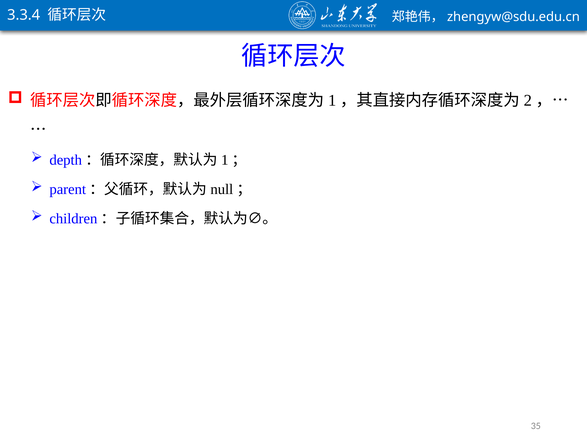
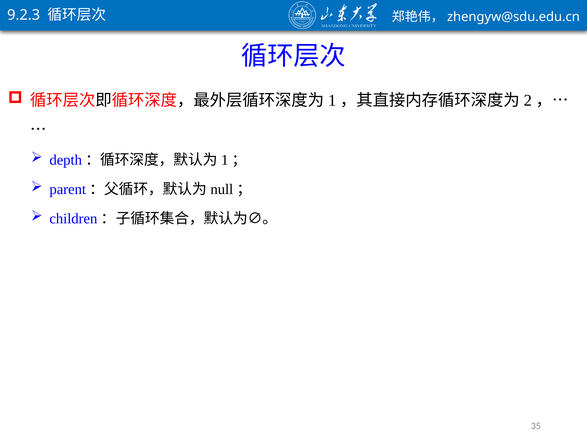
3.3.4: 3.3.4 -> 9.2.3 (24, 15)
